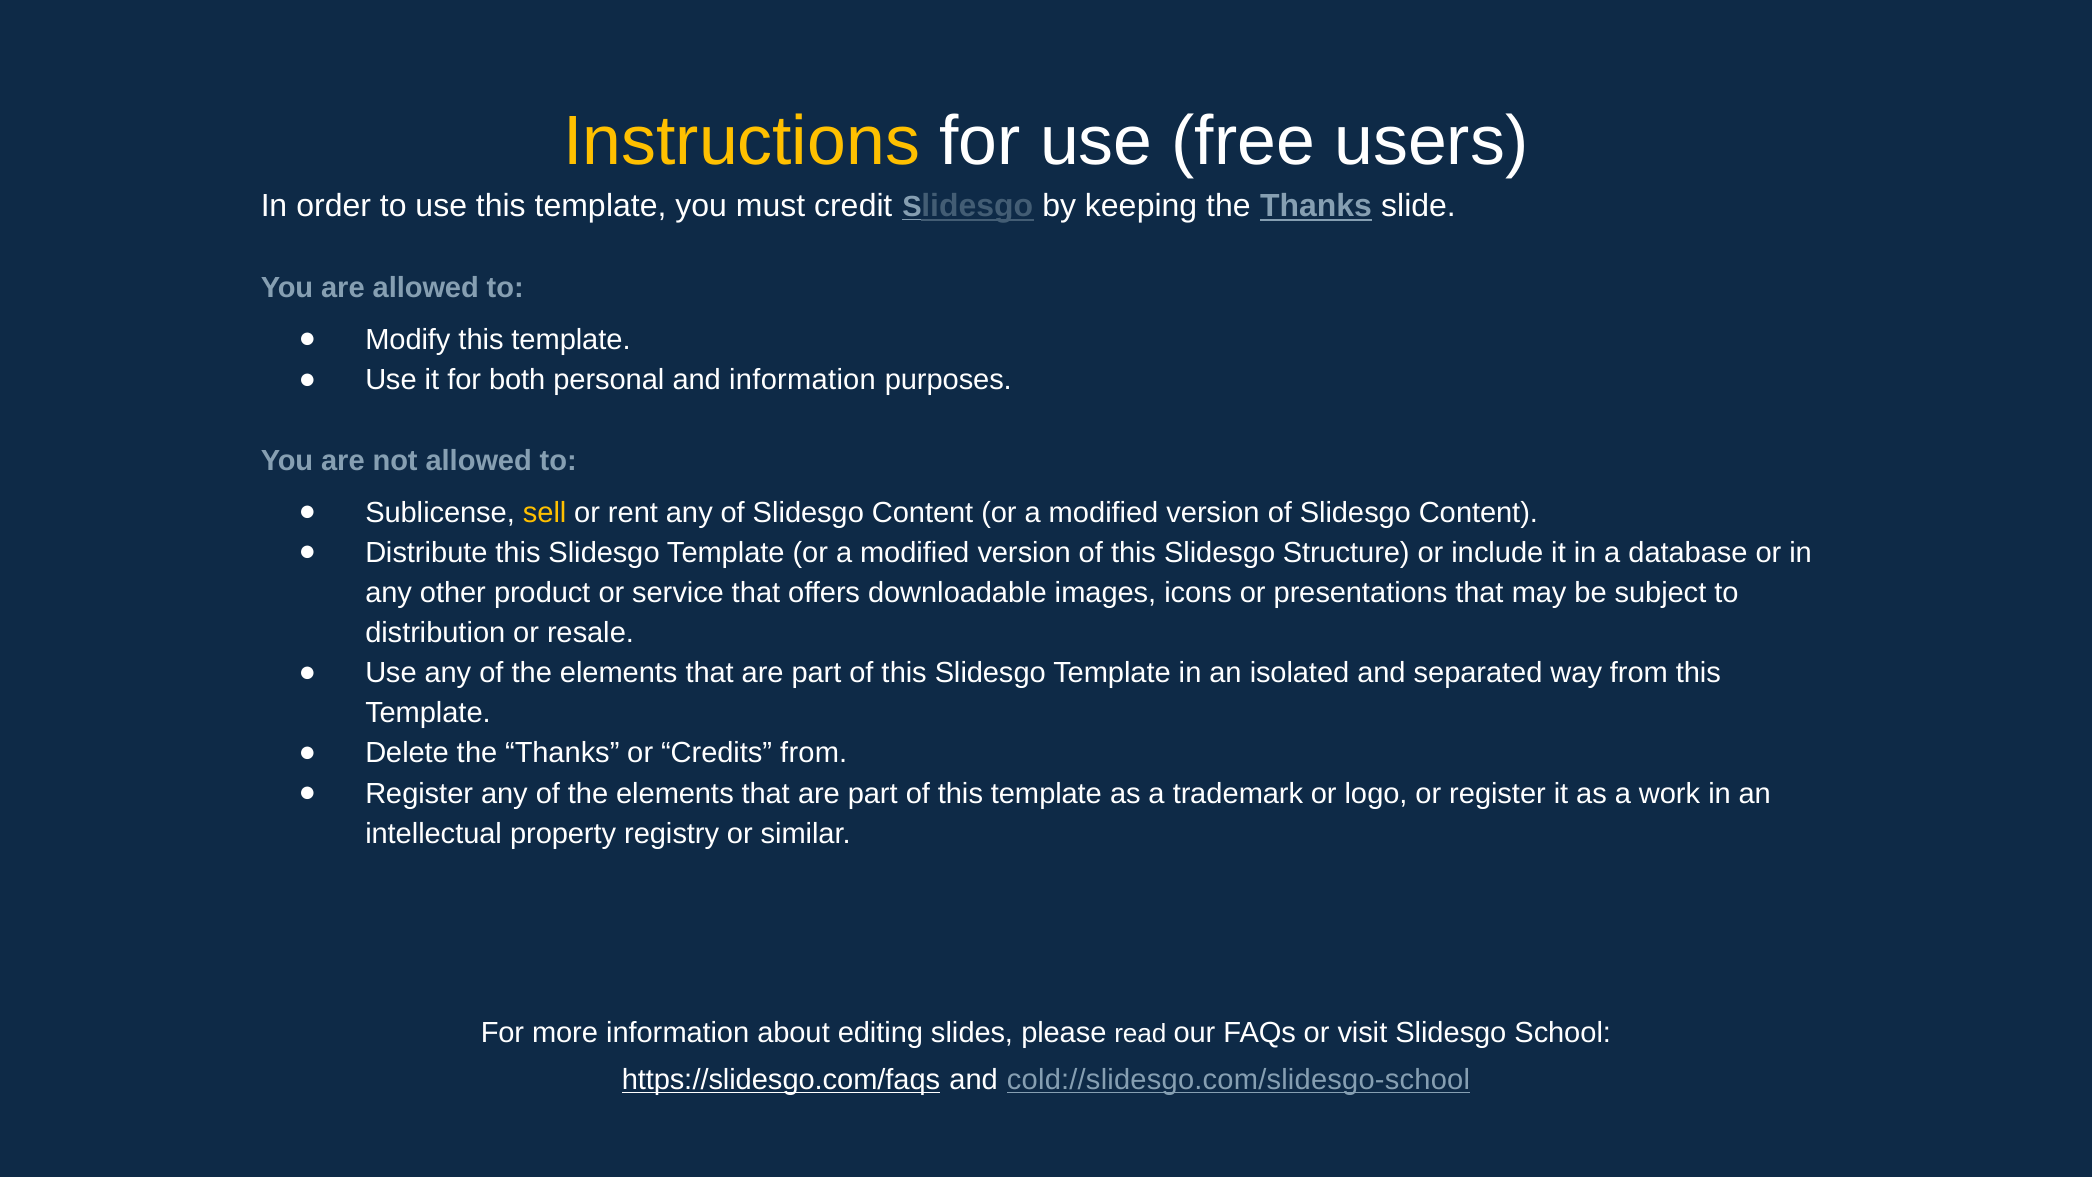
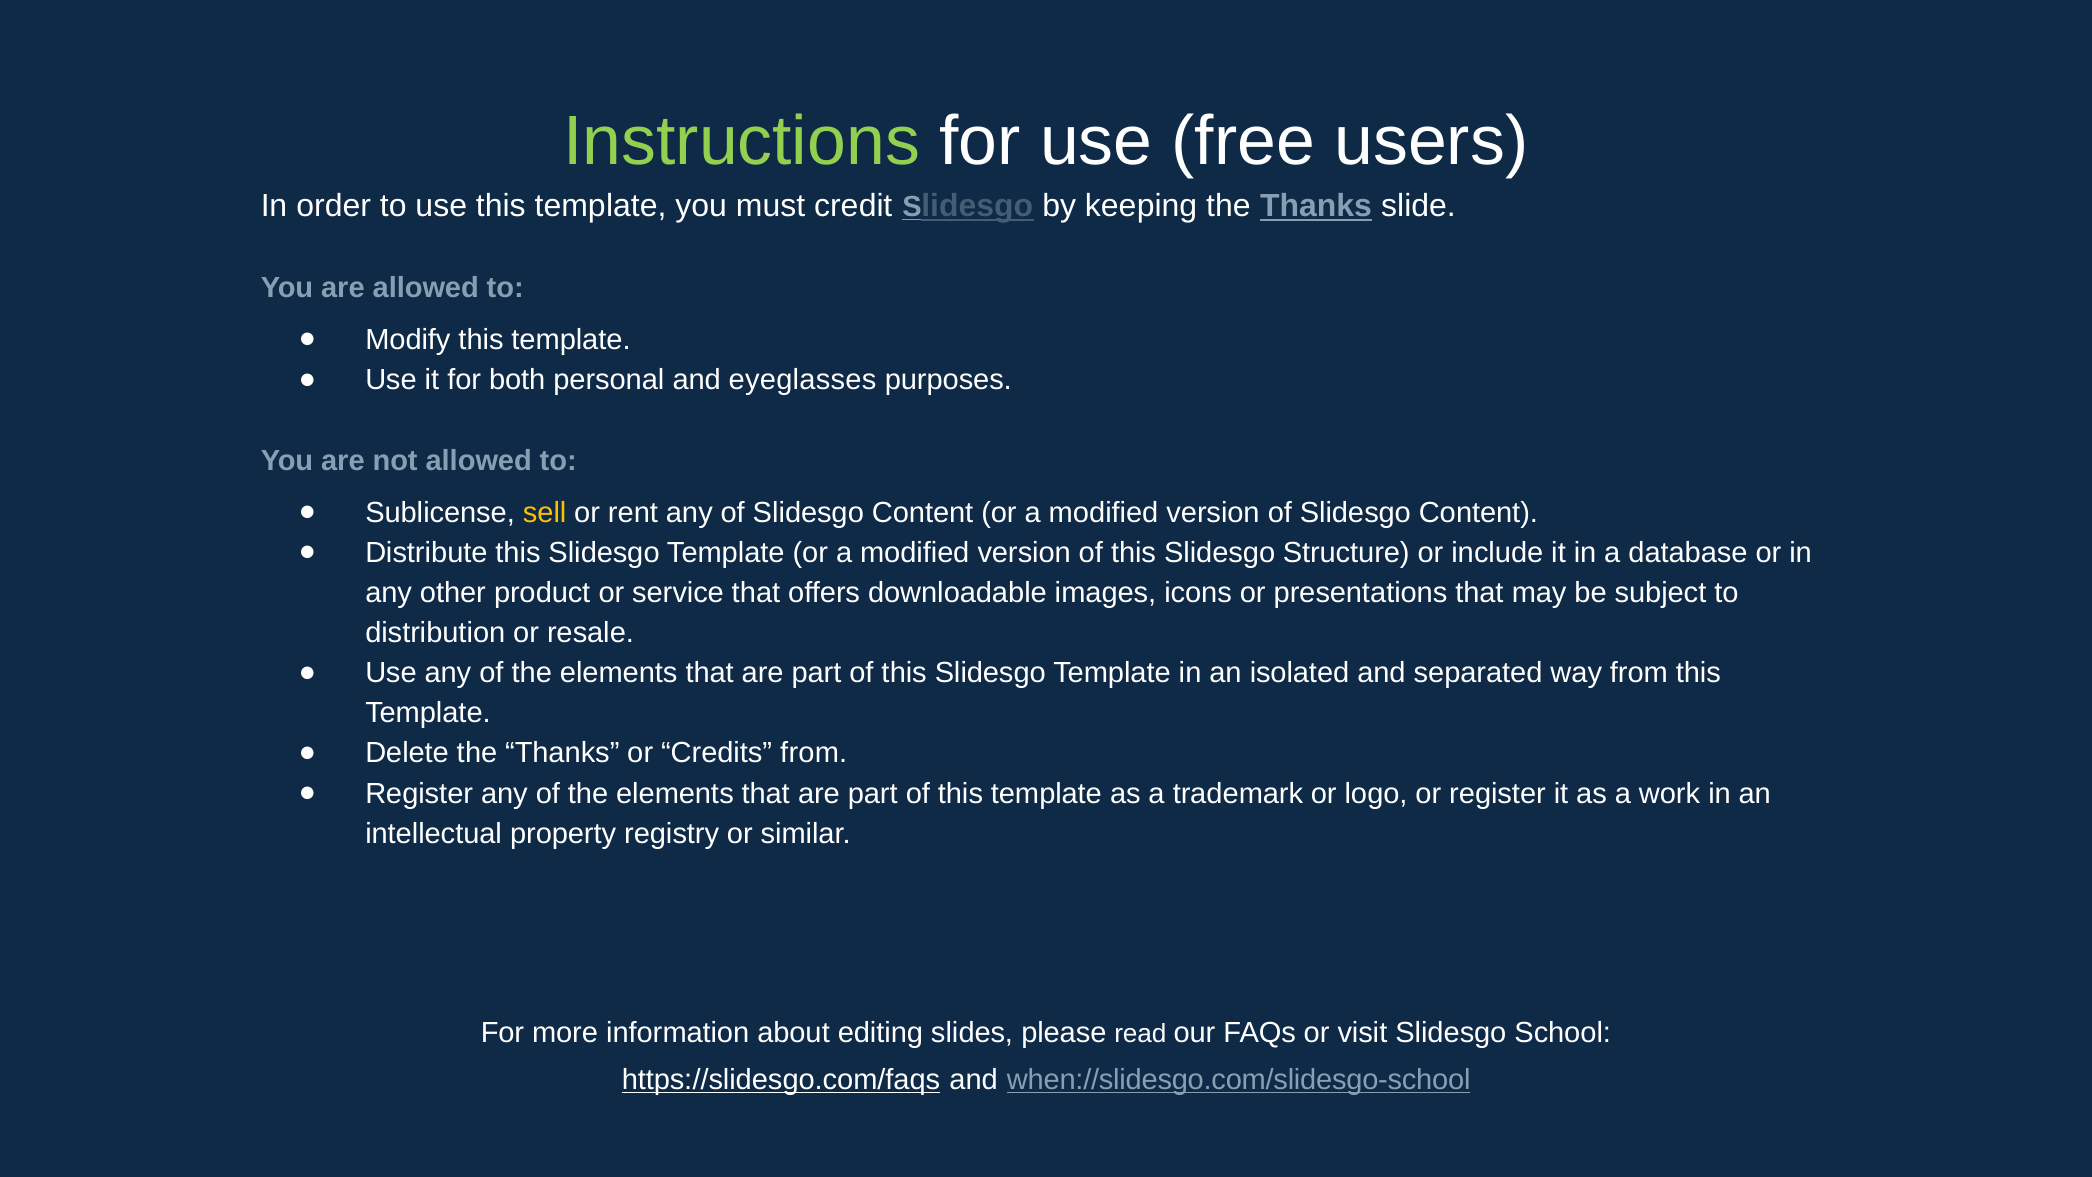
Instructions colour: yellow -> light green (742, 142)
and information: information -> eyeglasses (803, 380)
cold://slidesgo.com/slidesgo-school: cold://slidesgo.com/slidesgo-school -> when://slidesgo.com/slidesgo-school (1239, 1080)
